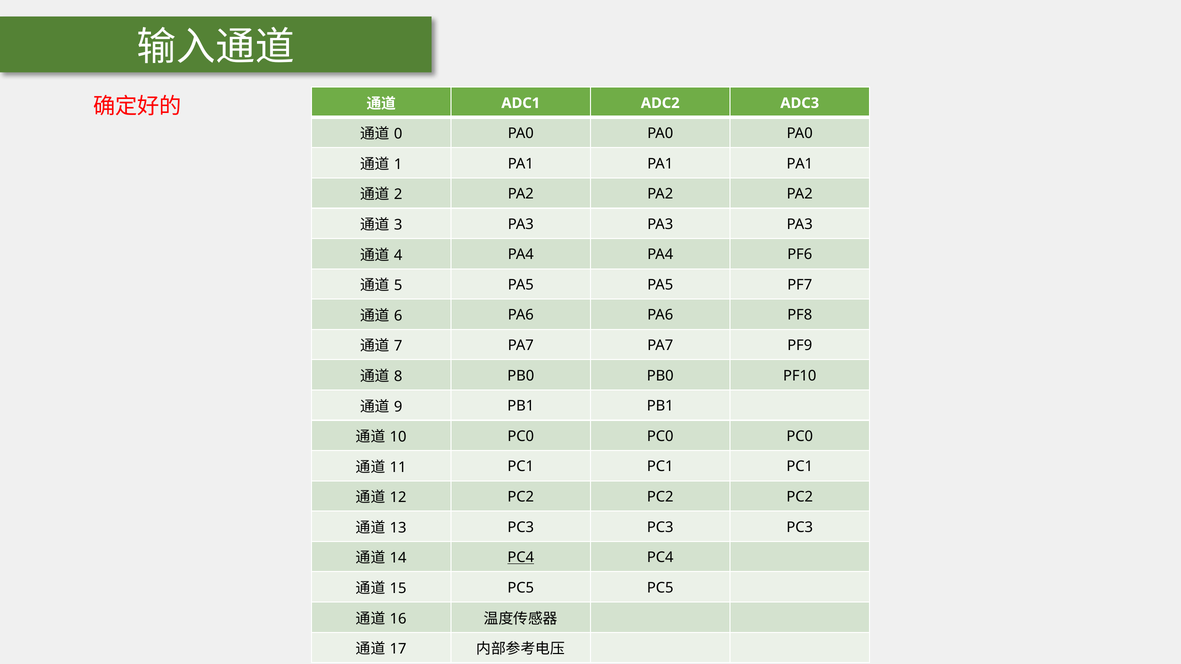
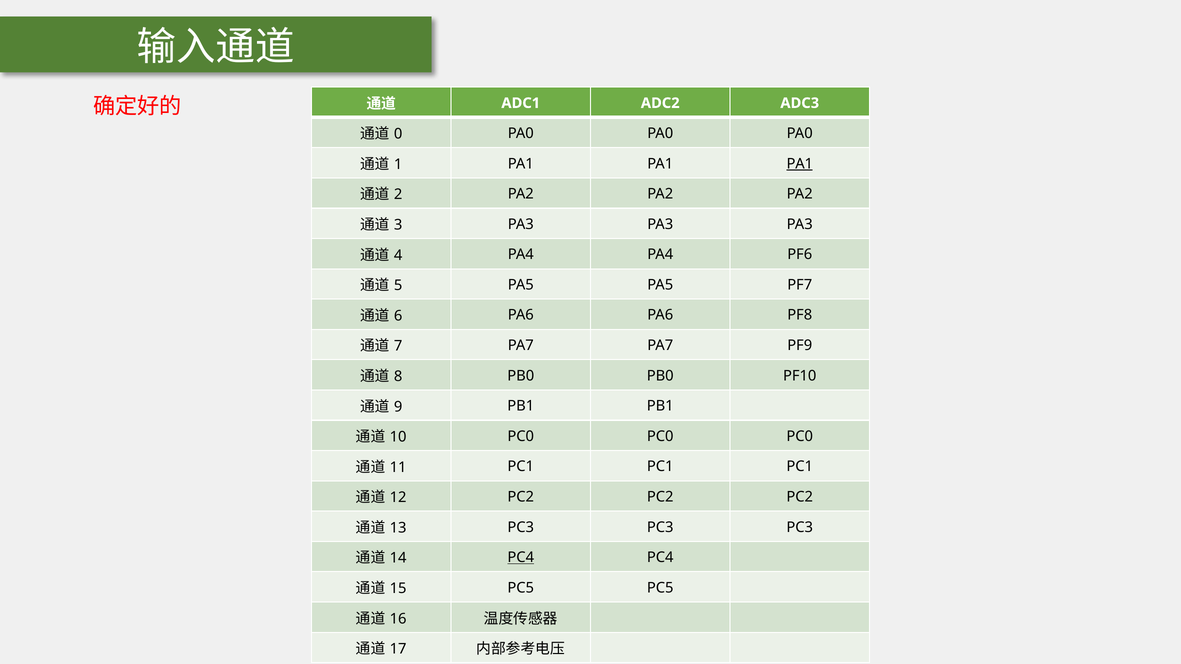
PA1 underline: none -> present (800, 164)
